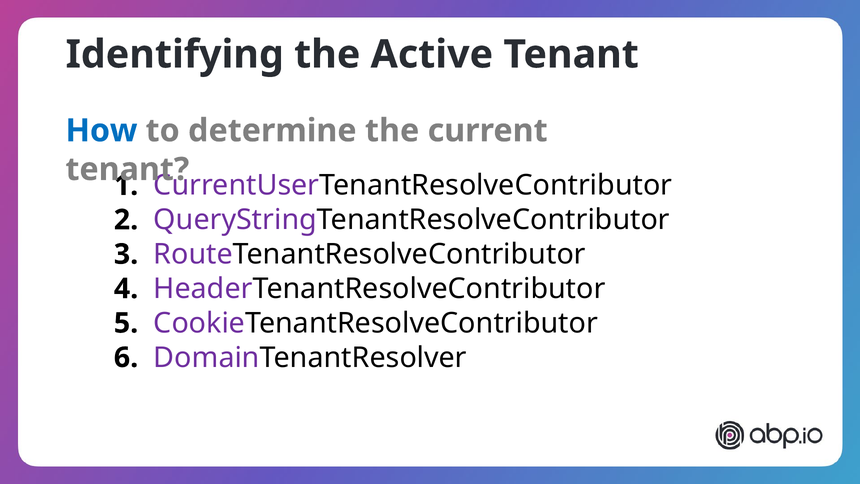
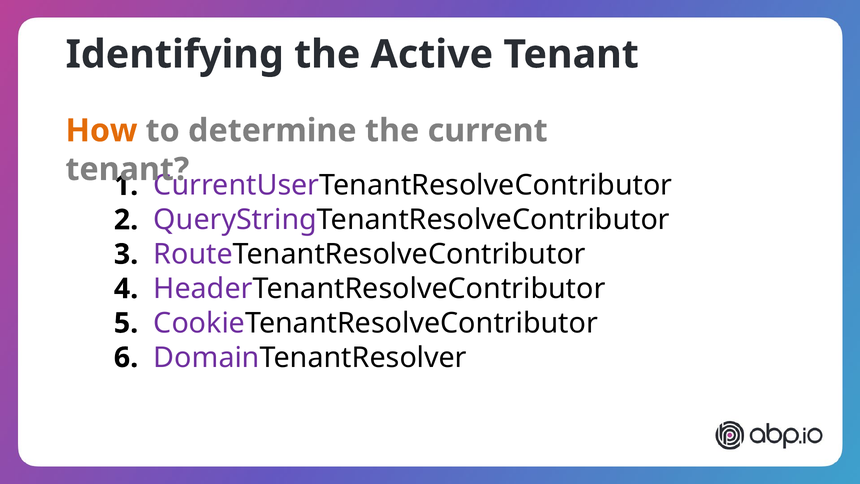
How colour: blue -> orange (101, 131)
